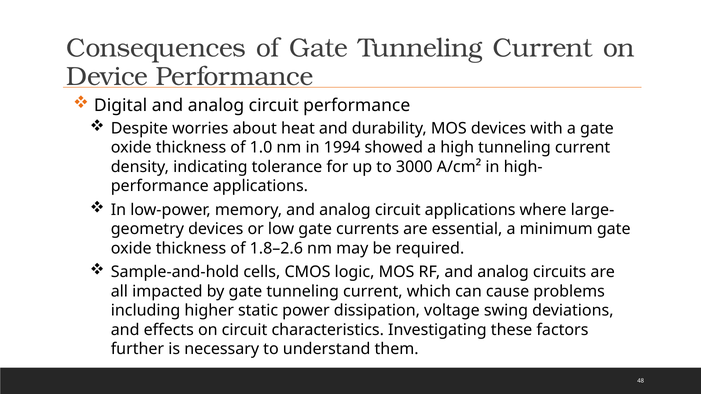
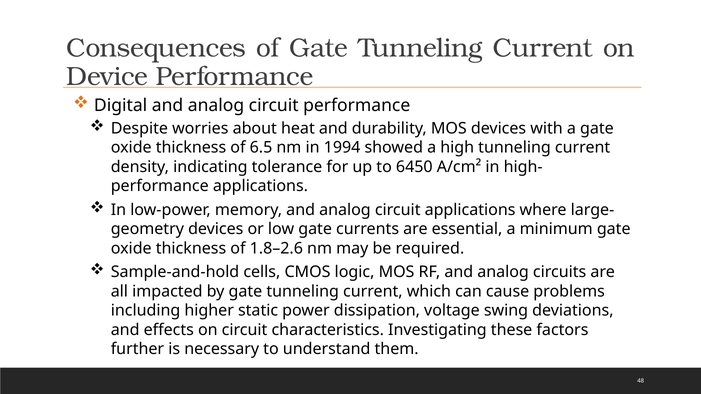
1.0: 1.0 -> 6.5 (261, 148)
3000: 3000 -> 6450 (414, 167)
